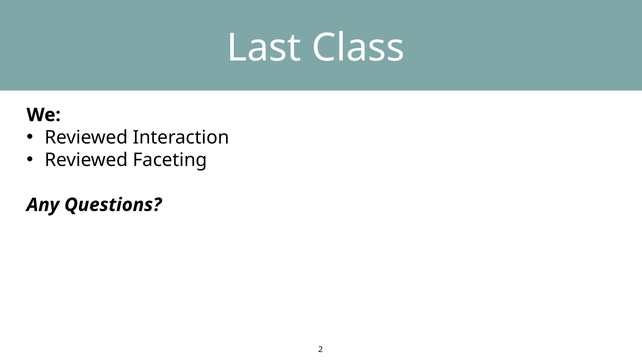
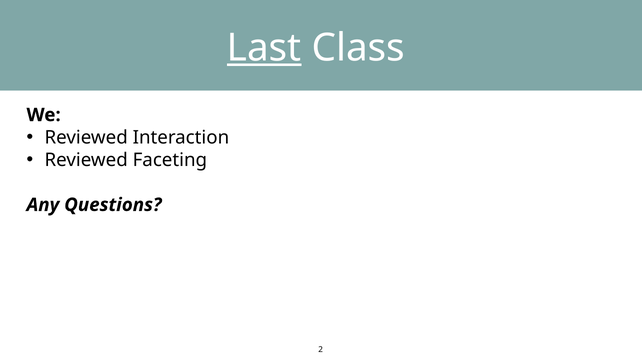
Last underline: none -> present (264, 48)
